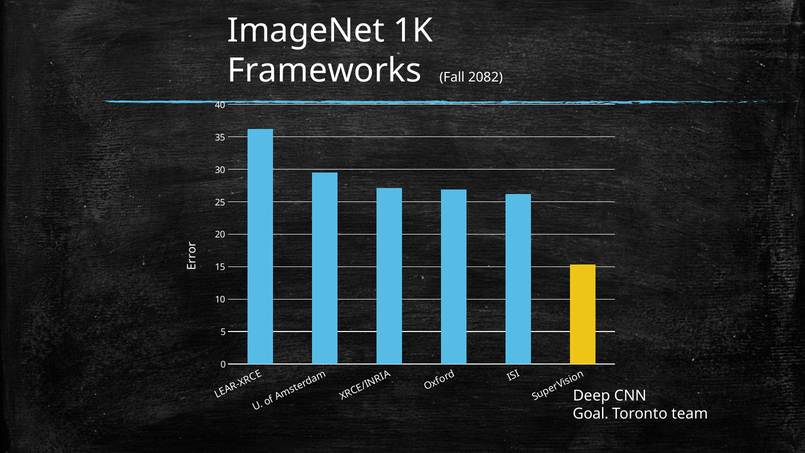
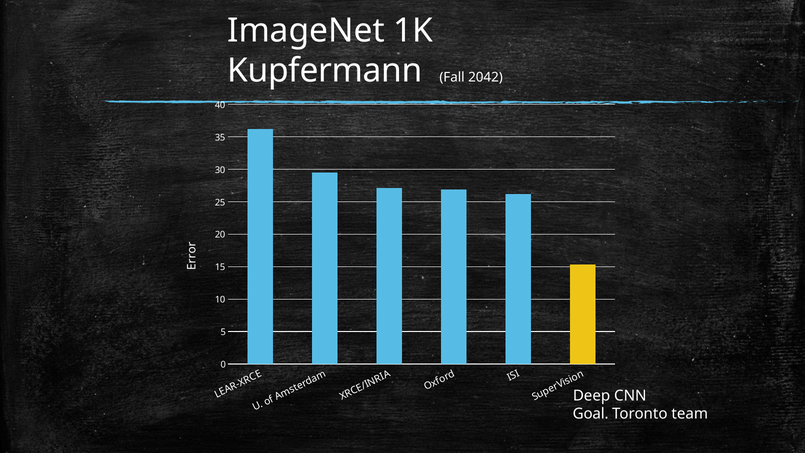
Frameworks: Frameworks -> Kupfermann (325, 71)
2082: 2082 -> 2042 (485, 77)
